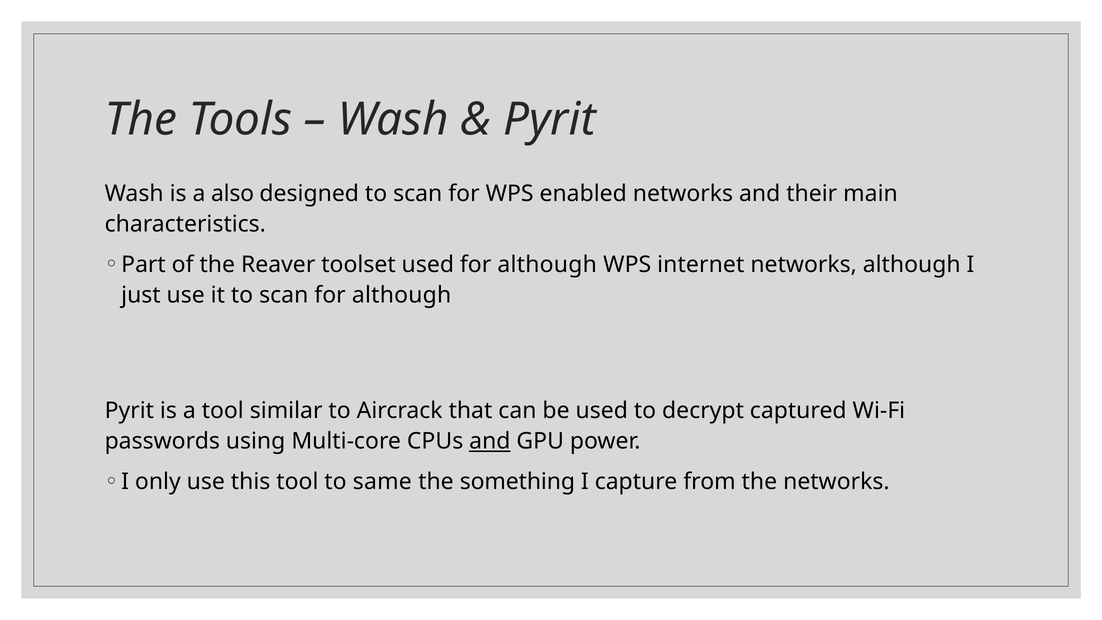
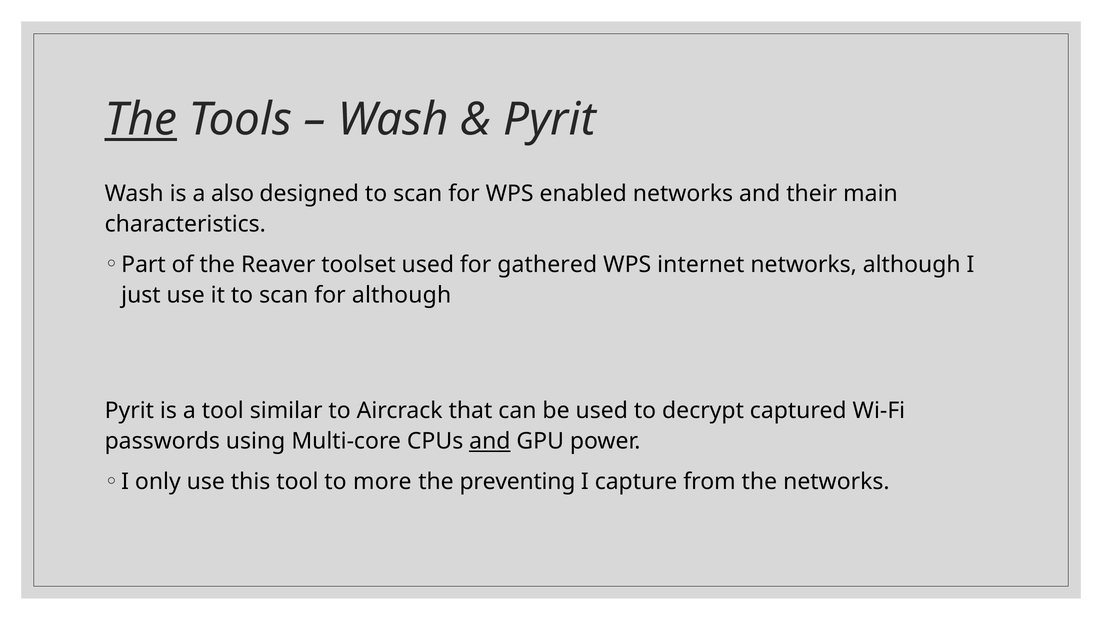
The underline: none -> present (141, 120)
used for although: although -> gathered (547, 265)
same: same -> more (382, 482)
something: something -> preventing (517, 482)
